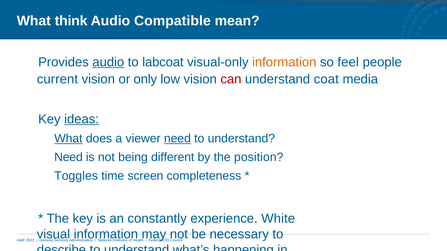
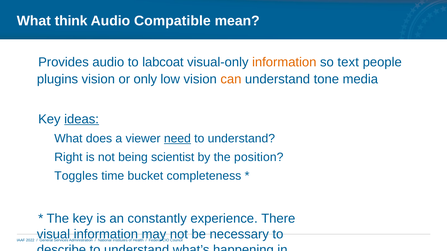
audio underline: present -> none (108, 62)
feel: feel -> text (348, 62)
current: current -> plugins (57, 79)
can colour: red -> orange (231, 79)
coat: coat -> tone (326, 79)
What underline: present -> none (68, 139)
Need: Need -> Right (68, 157)
different: different -> scientist (173, 157)
screen: screen -> bucket (145, 176)
White: White -> There (278, 219)
